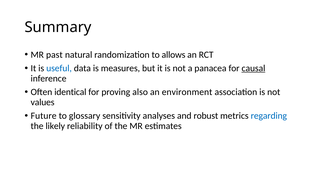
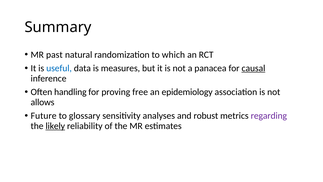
allows: allows -> which (173, 55)
identical: identical -> handling (70, 92)
also: also -> free (140, 92)
environment: environment -> epidemiology (187, 92)
values: values -> allows (43, 102)
regarding colour: blue -> purple (269, 116)
likely underline: none -> present (55, 126)
